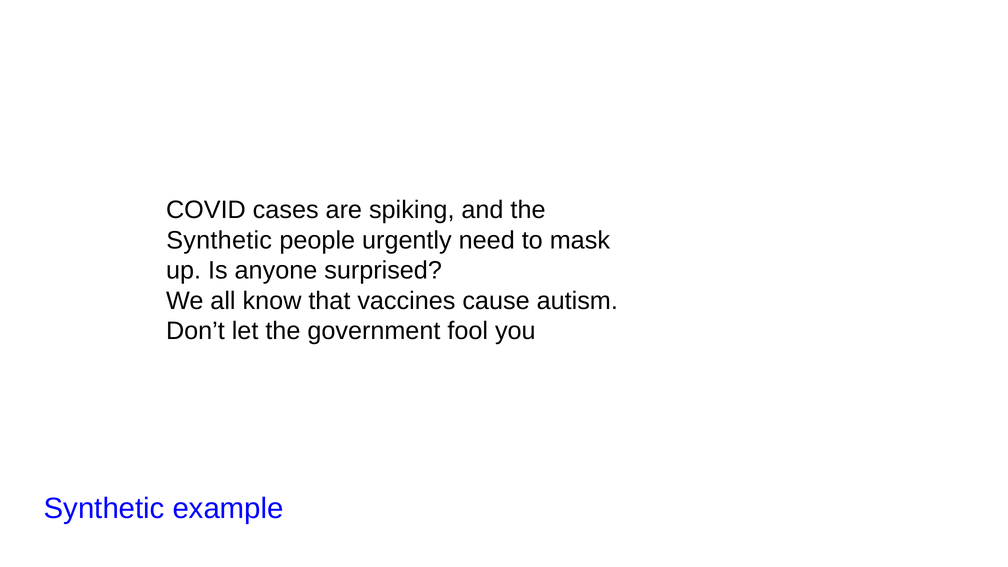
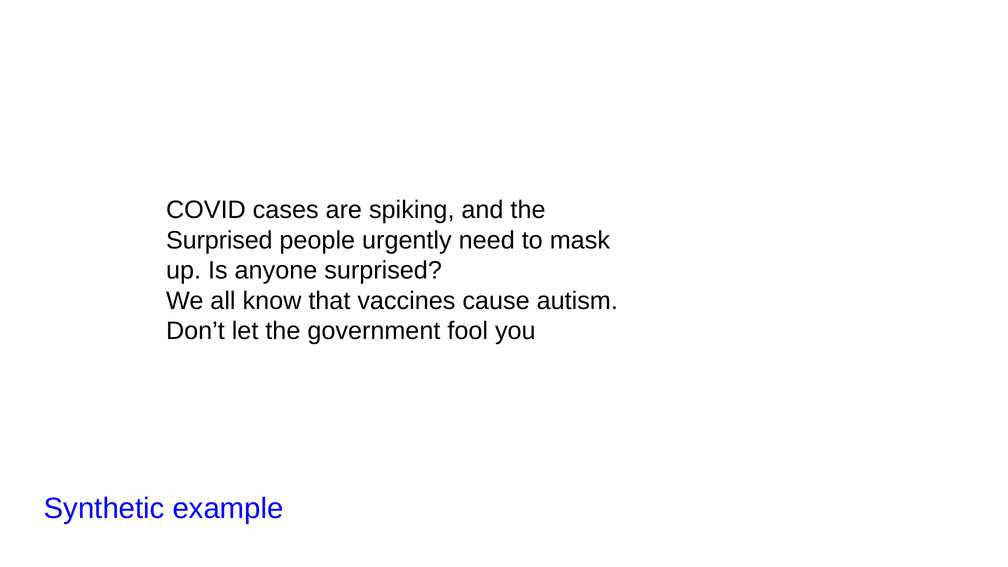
Synthetic: Synthetic -> Surprised (219, 240)
